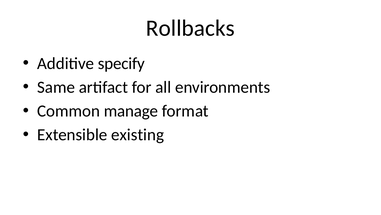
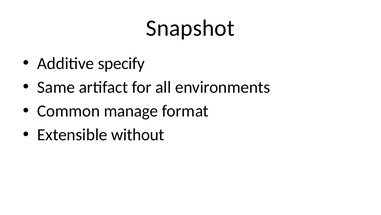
Rollbacks: Rollbacks -> Snapshot (190, 28)
existing: existing -> without (138, 134)
